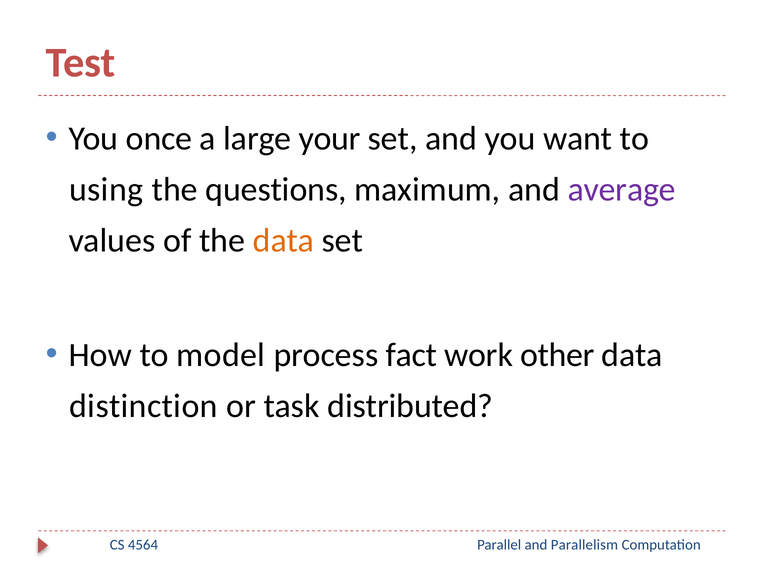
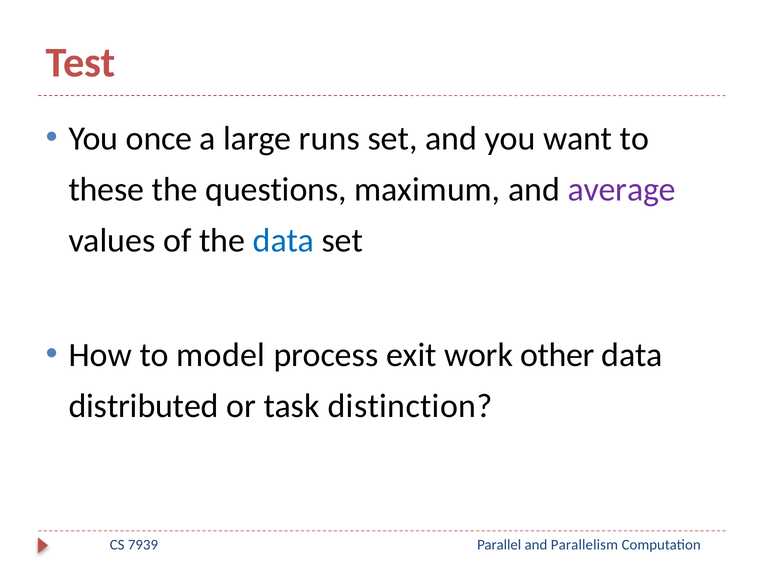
your: your -> runs (329, 139)
using: using -> these (106, 189)
data colour: orange -> blue (284, 240)
fact: fact -> exit (411, 355)
distinction: distinction -> distributed (144, 406)
distributed: distributed -> distinction (410, 406)
4564: 4564 -> 7939 (143, 545)
